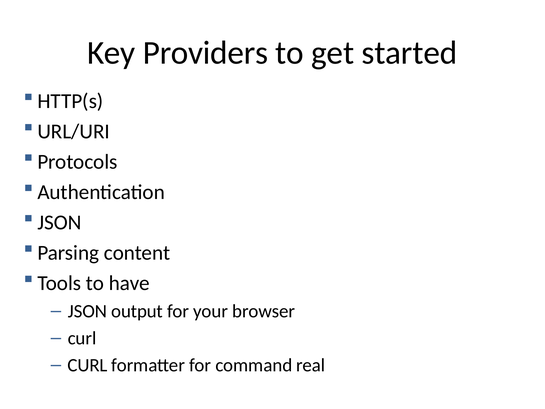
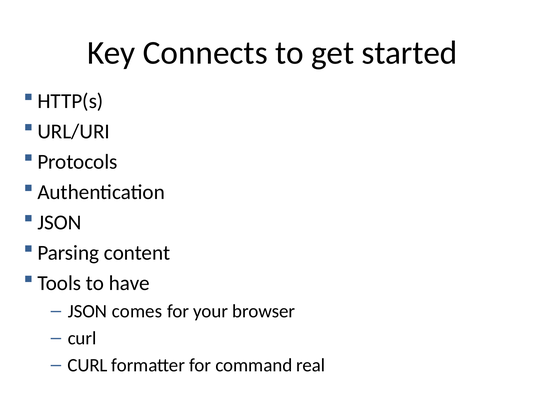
Providers: Providers -> Connects (205, 53)
output: output -> comes (137, 311)
